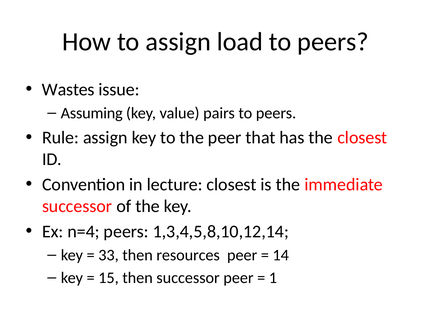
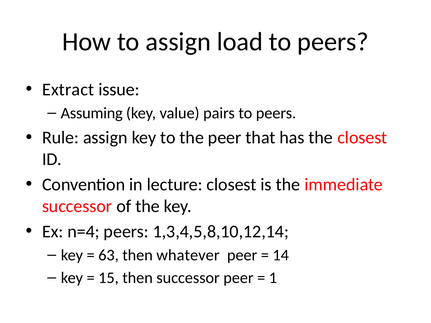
Wastes: Wastes -> Extract (68, 90)
33: 33 -> 63 (108, 255)
resources: resources -> whatever (188, 255)
